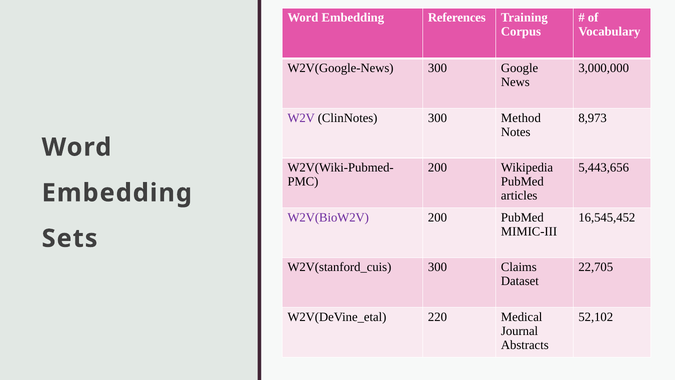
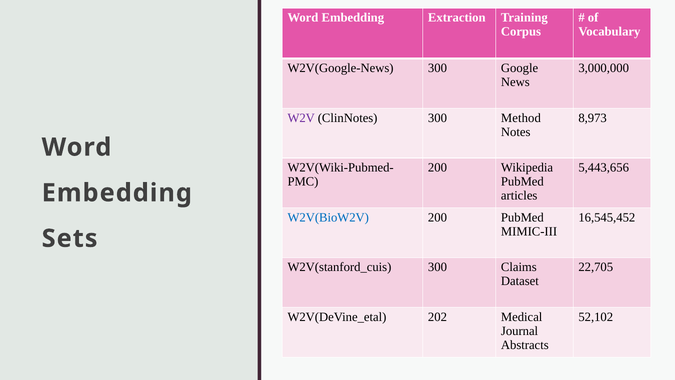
References: References -> Extraction (457, 18)
W2V(BioW2V colour: purple -> blue (328, 217)
220: 220 -> 202 (437, 317)
